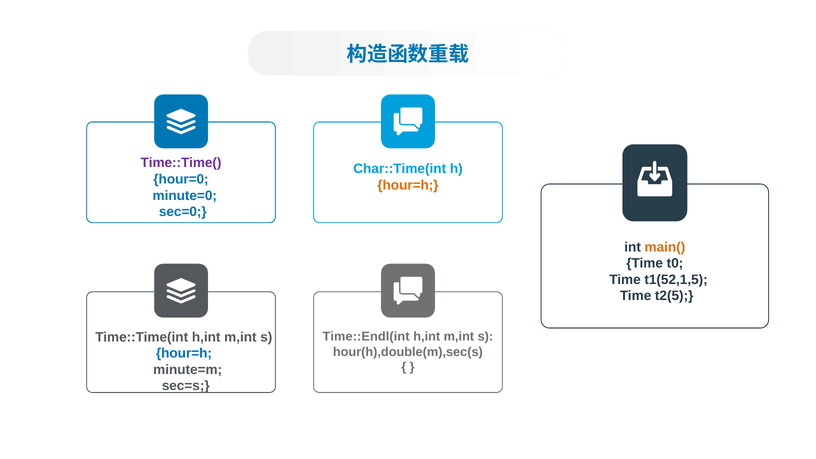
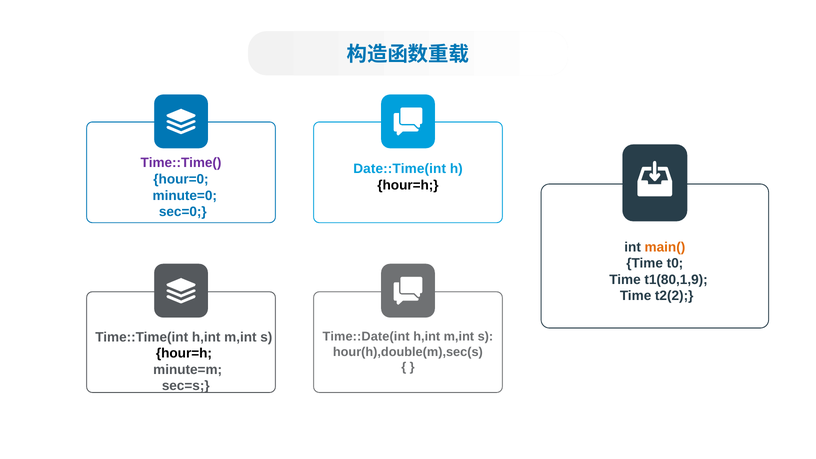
Char::Time(int: Char::Time(int -> Date::Time(int (400, 169)
hour=h colour: orange -> black (408, 185)
t1(52,1,5: t1(52,1,5 -> t1(80,1,9 (676, 280)
t2(5: t2(5 -> t2(2 (674, 296)
Time::Endl(int: Time::Endl(int -> Time::Date(int (366, 337)
hour=h colour: blue -> black (184, 353)
